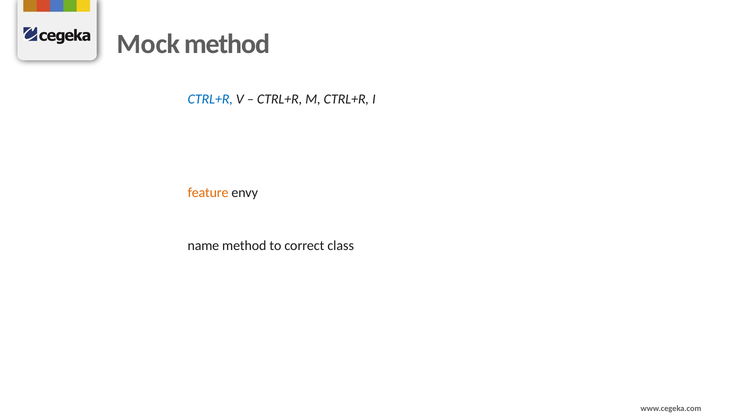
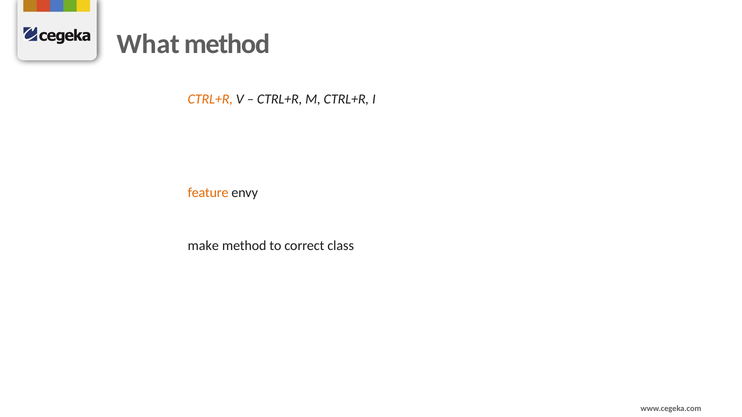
Mock: Mock -> What (148, 44)
CTRL+R colour: blue -> orange (210, 99)
name: name -> make (203, 246)
